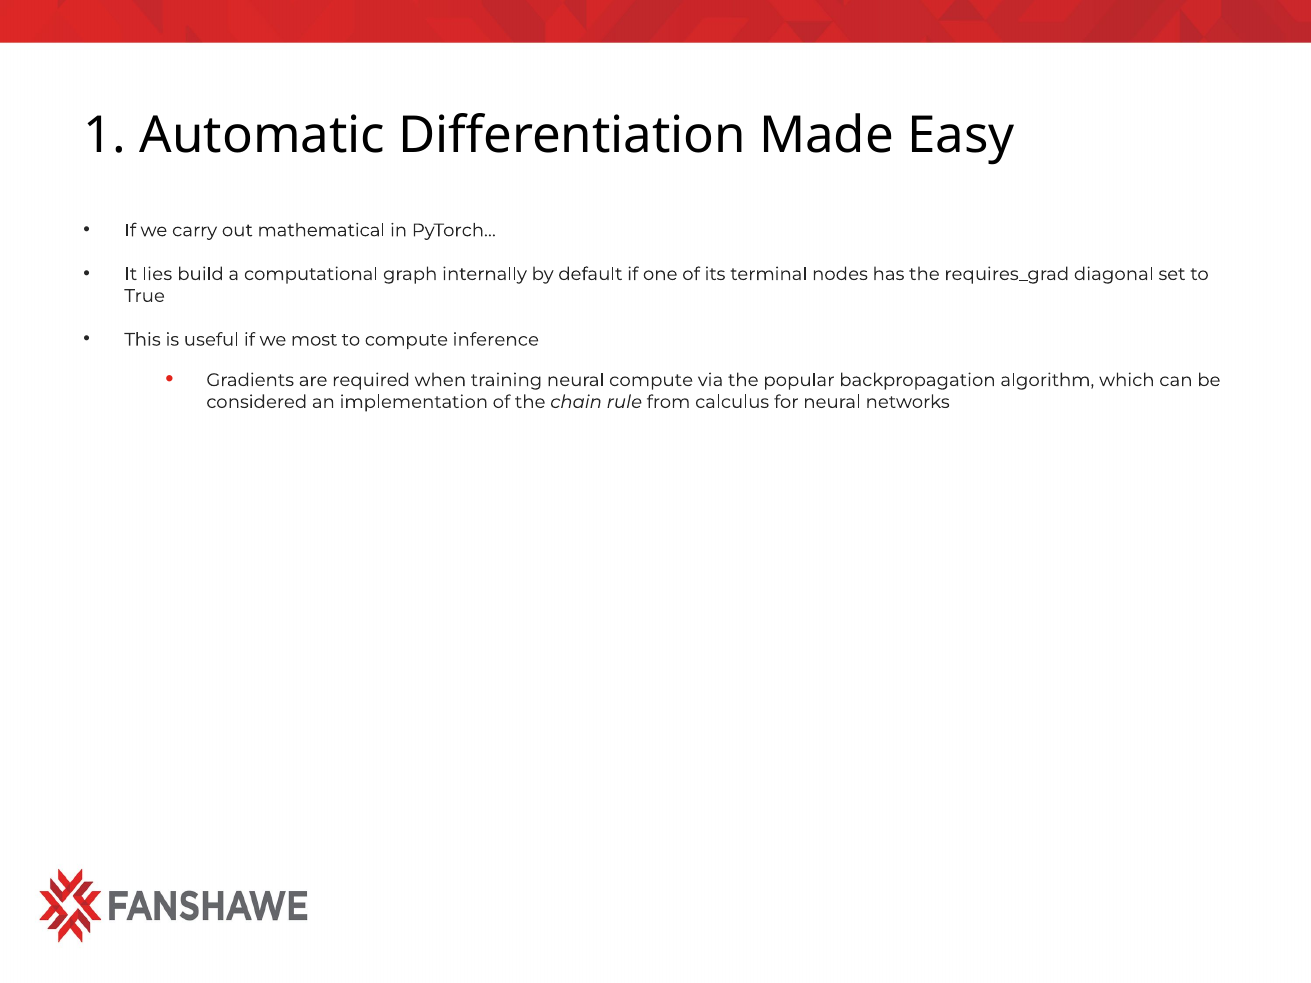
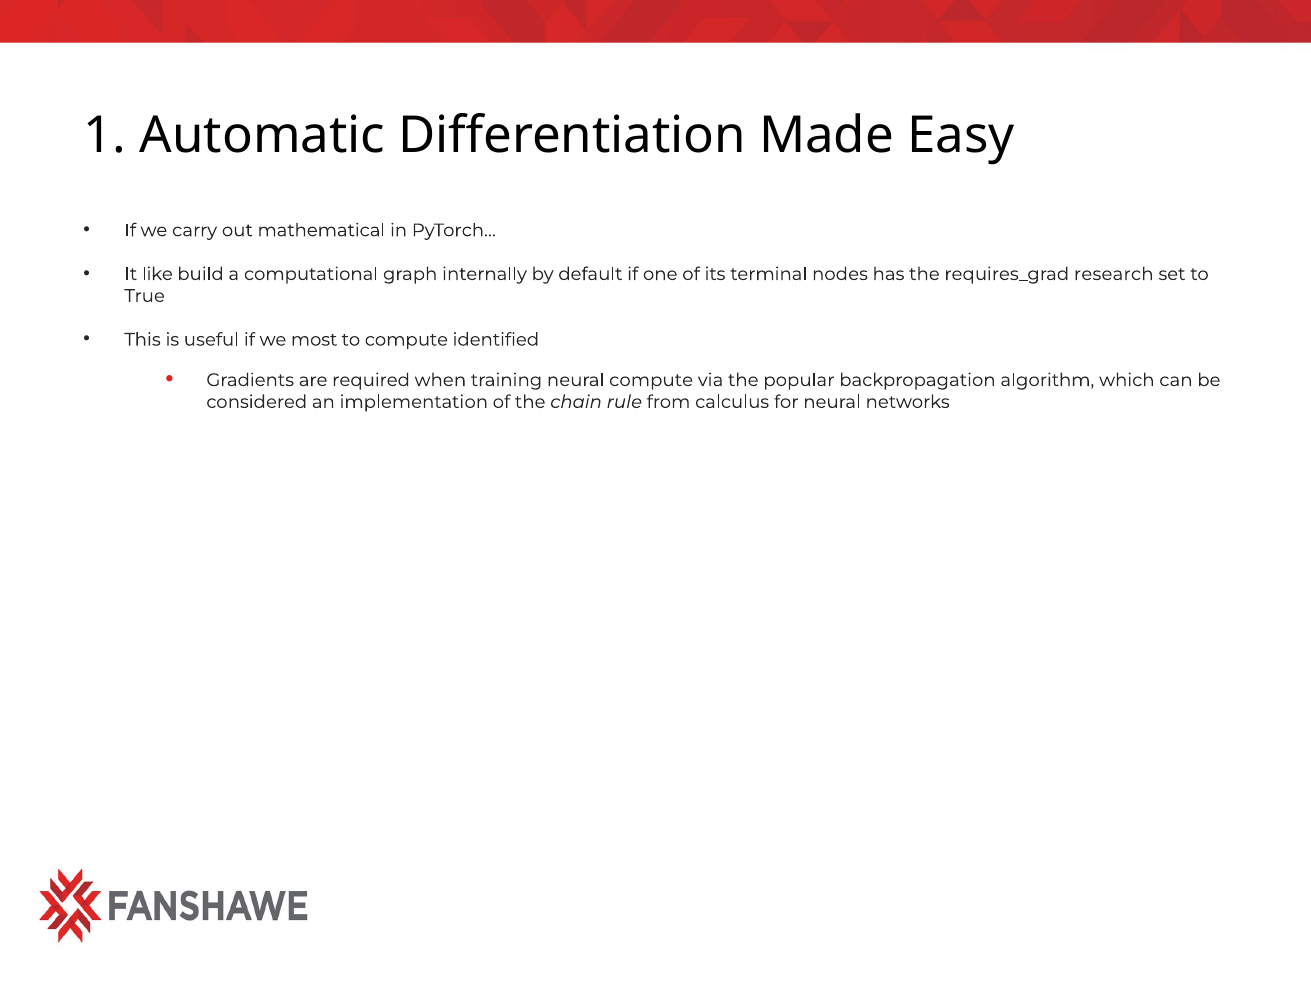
lies: lies -> like (157, 274)
diagonal: diagonal -> research (1114, 274)
inference: inference -> identified (496, 340)
